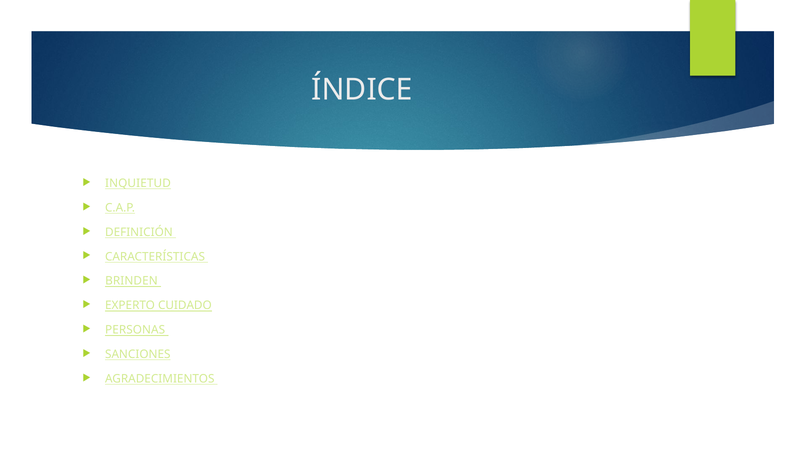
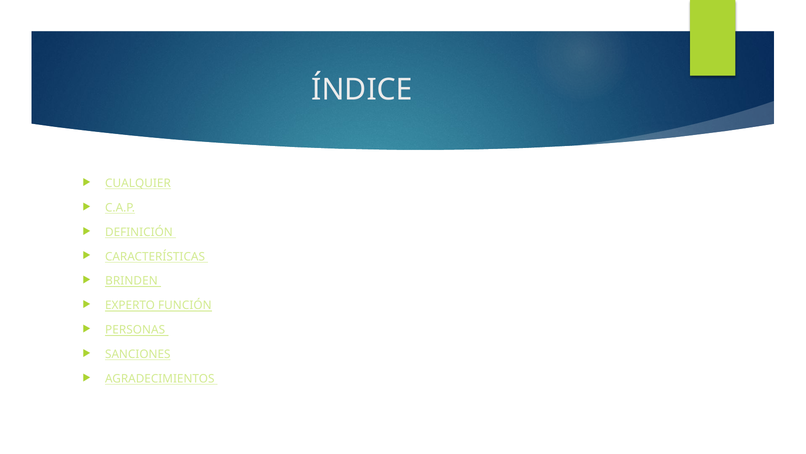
INQUIETUD: INQUIETUD -> CUALQUIER (138, 183)
CUIDADO: CUIDADO -> FUNCIÓN (185, 305)
